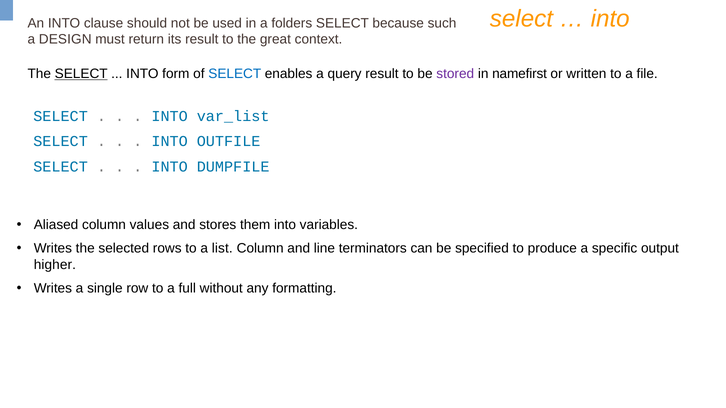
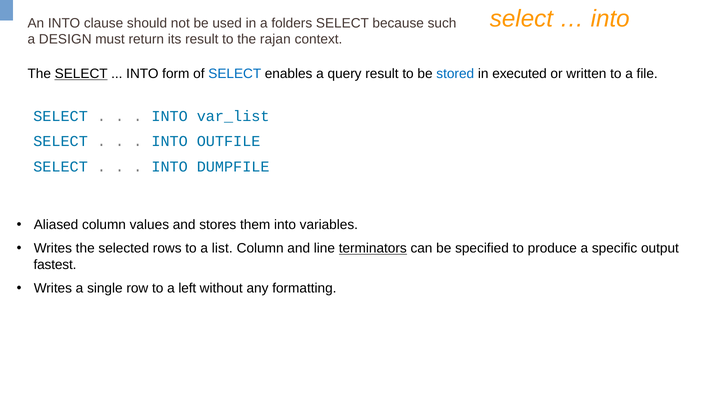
great: great -> rajan (275, 40)
stored colour: purple -> blue (455, 74)
namefirst: namefirst -> executed (520, 74)
terminators underline: none -> present (373, 249)
higher: higher -> fastest (55, 265)
full: full -> left (187, 289)
